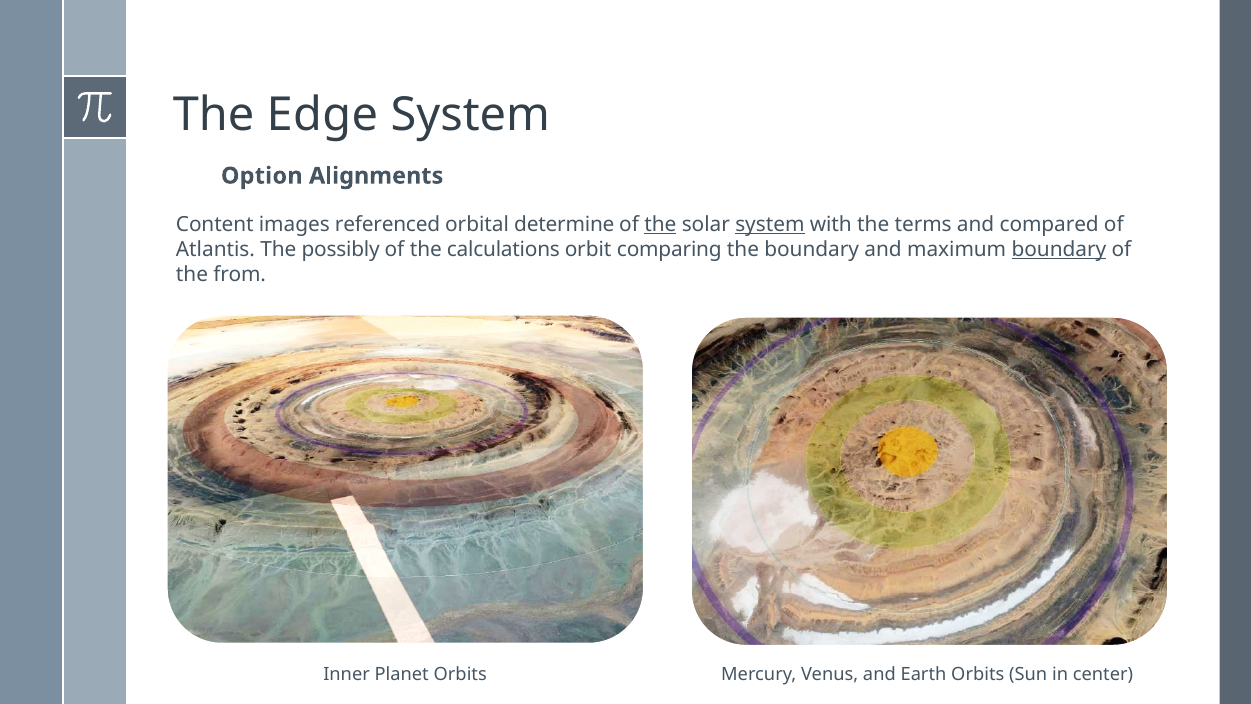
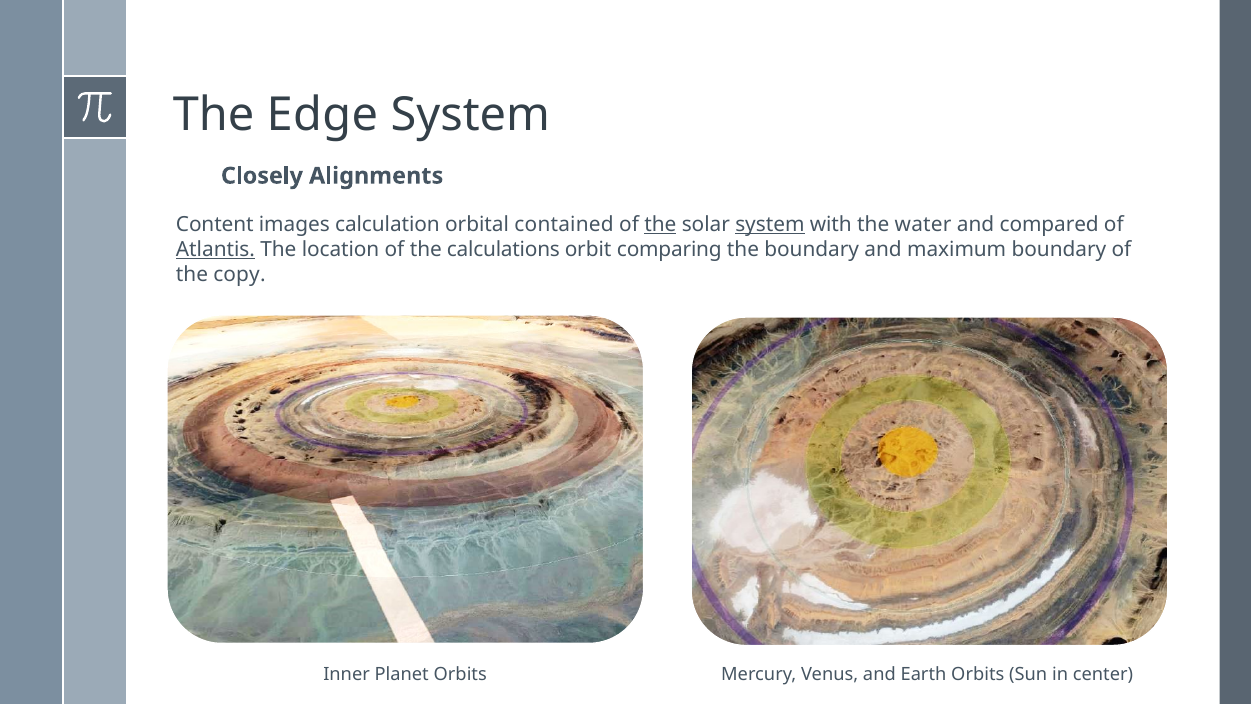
Option: Option -> Closely (262, 176)
referenced: referenced -> calculation (387, 224)
determine: determine -> contained (564, 224)
terms: terms -> water (923, 224)
Atlantis underline: none -> present (215, 249)
possibly: possibly -> location (341, 249)
boundary underline: present -> none (1059, 249)
from: from -> copy (239, 274)
